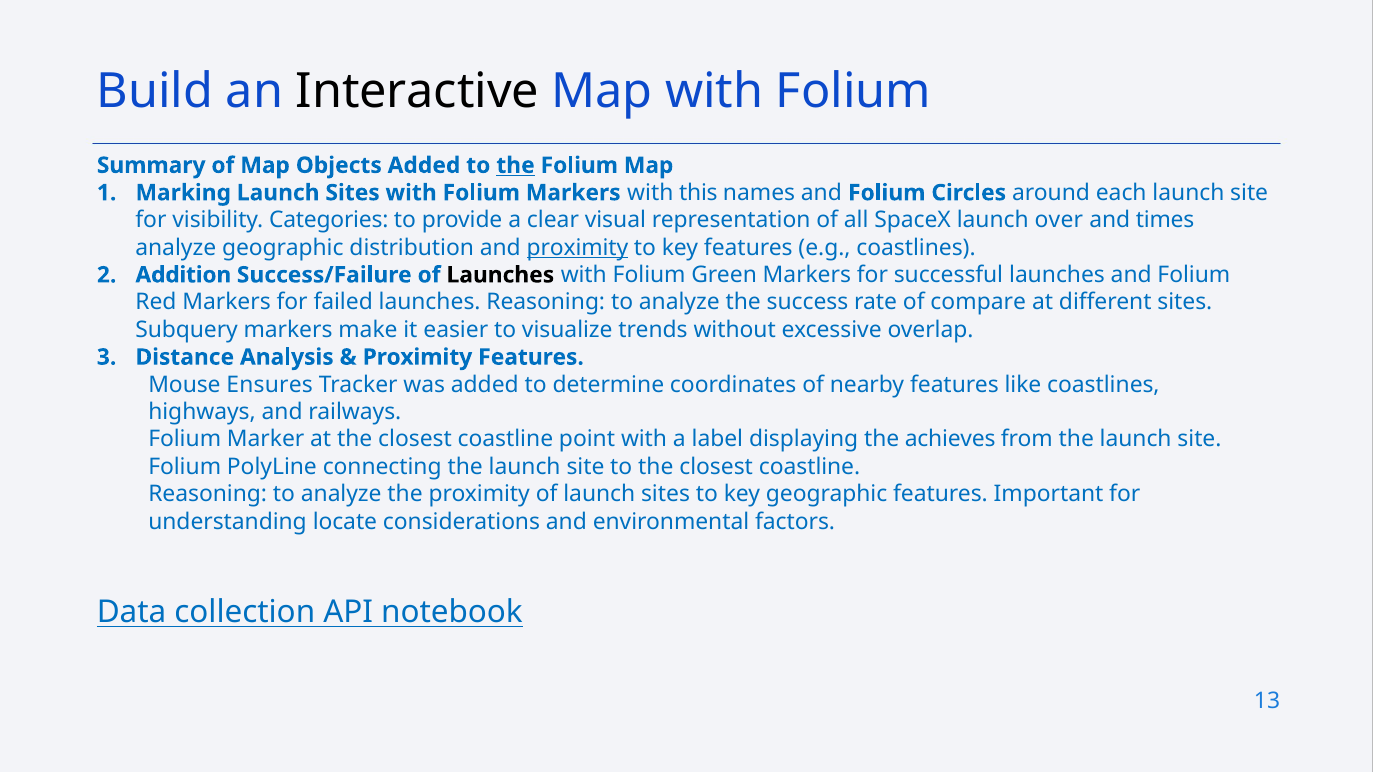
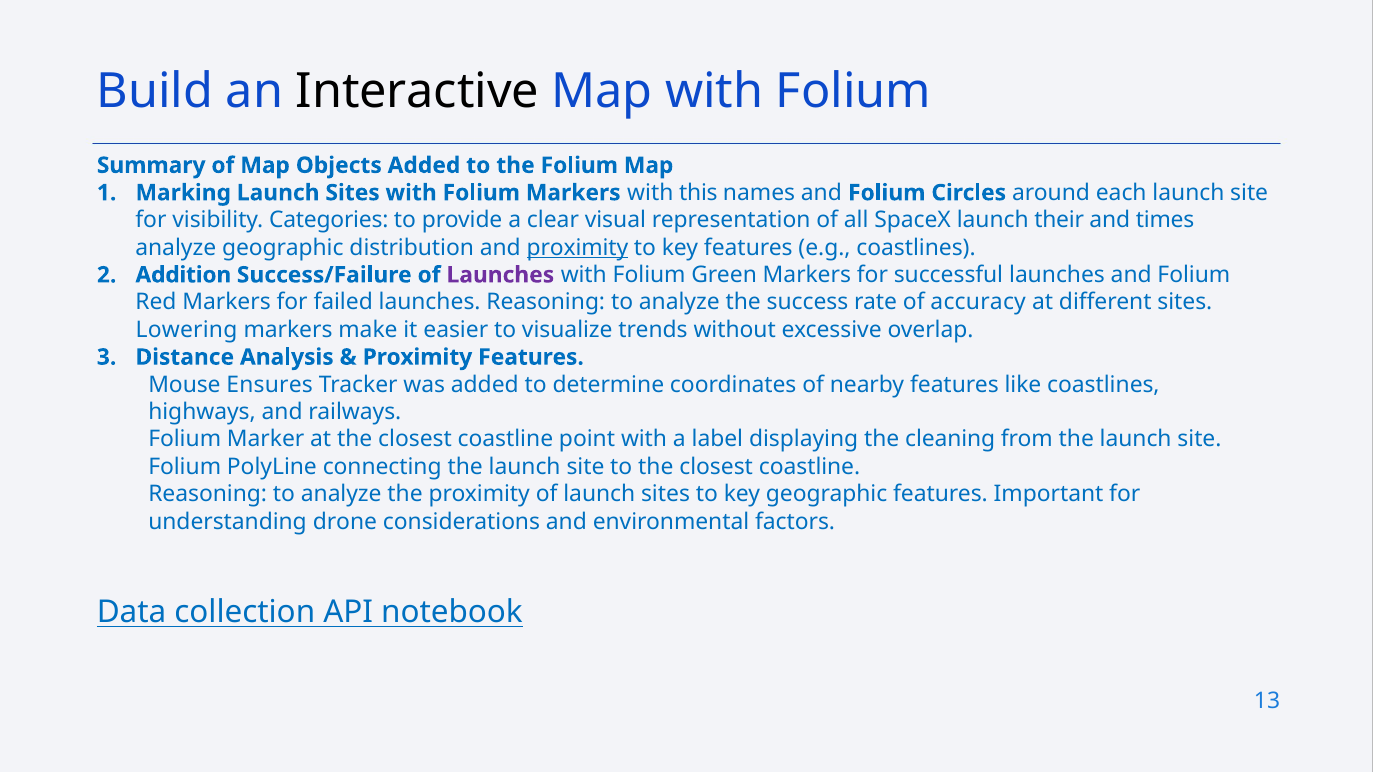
the underline: present -> none (516, 165)
over: over -> their (1059, 220)
Launches colour: black -> purple (500, 275)
compare: compare -> accuracy (978, 302)
Subquery: Subquery -> Lowering (186, 330)
achieves: achieves -> cleaning (950, 439)
locate: locate -> drone (345, 522)
